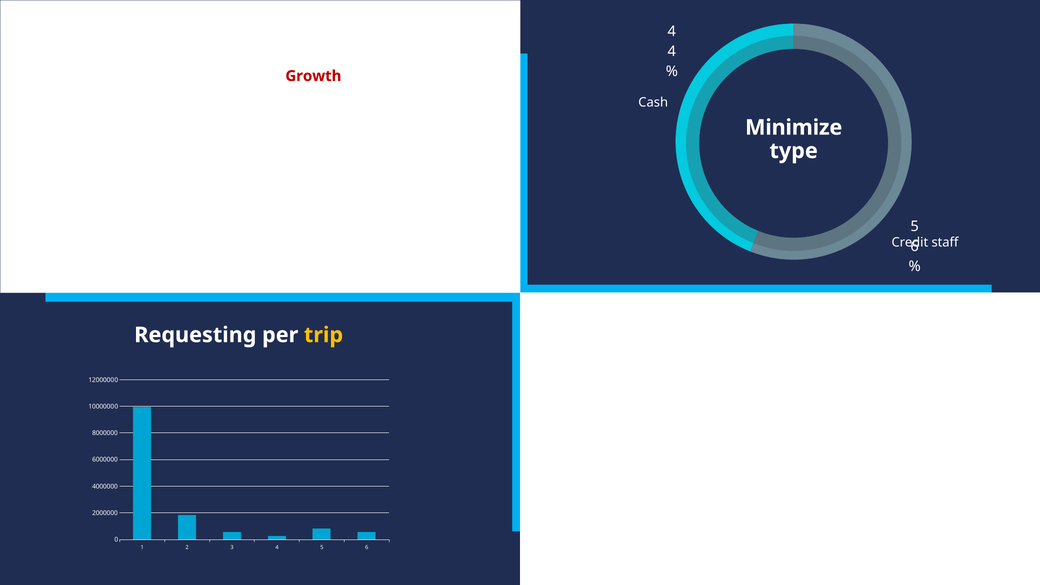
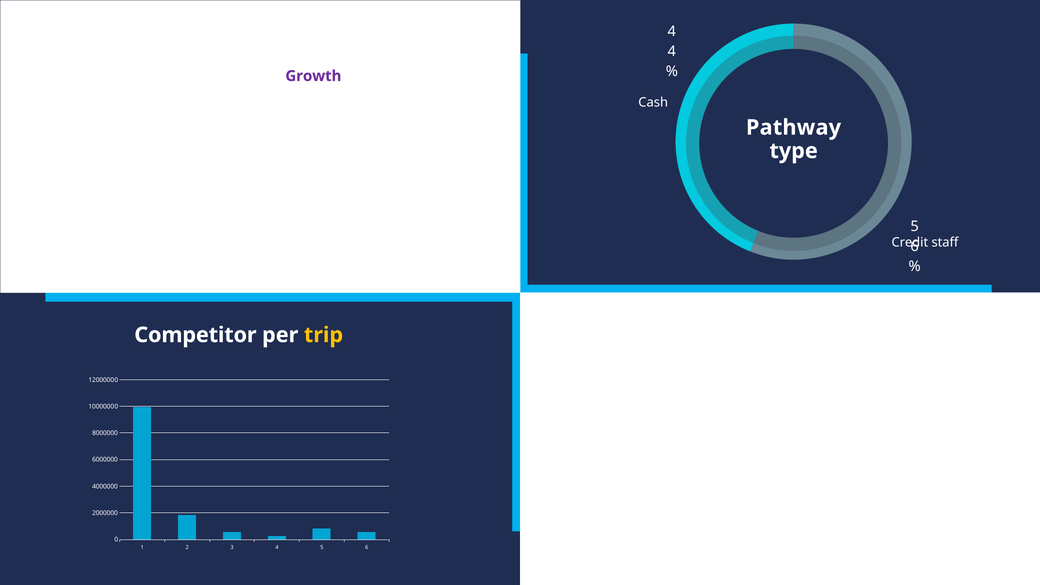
Growth colour: red -> purple (313, 76)
Minimize: Minimize -> Pathway (794, 128)
Requesting: Requesting -> Competitor (195, 335)
